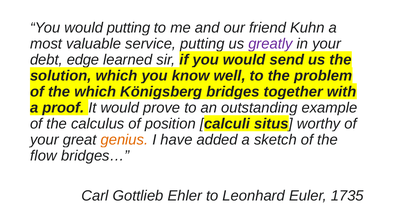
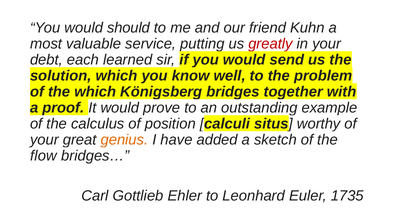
would putting: putting -> should (129, 28)
greatly colour: purple -> red (270, 44)
edge: edge -> each (83, 60)
